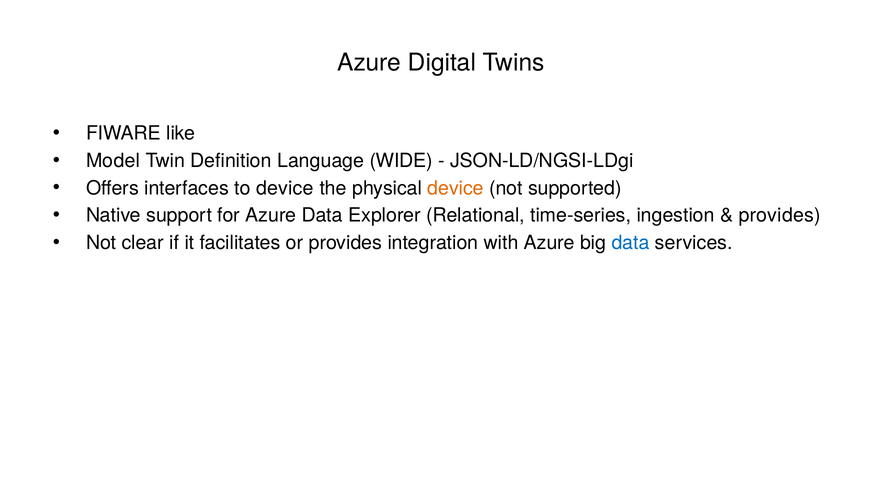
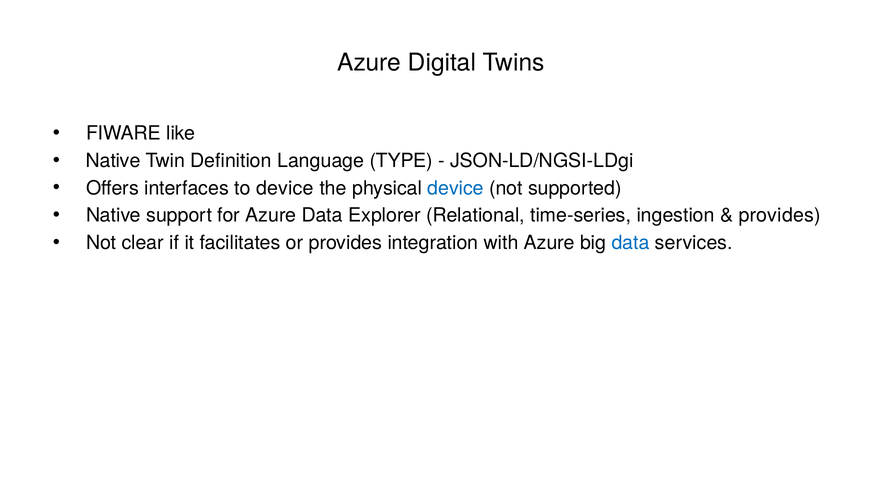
Model: Model -> Native (113, 161)
WIDE: WIDE -> TYPE (401, 161)
device colour: orange -> blue (456, 188)
